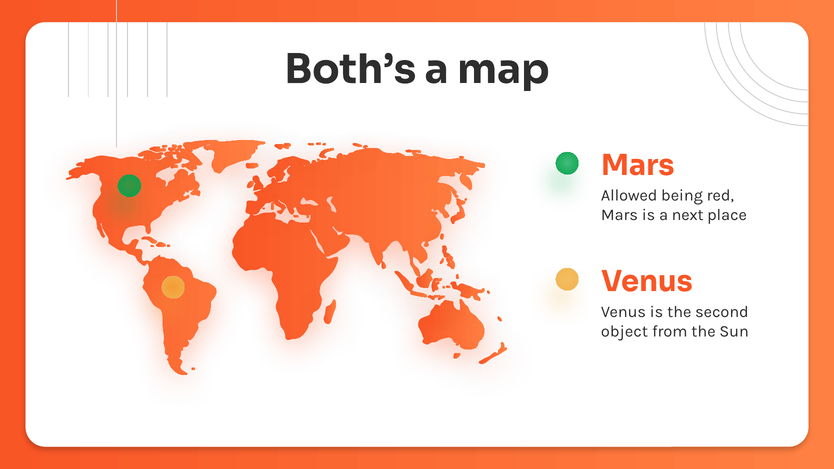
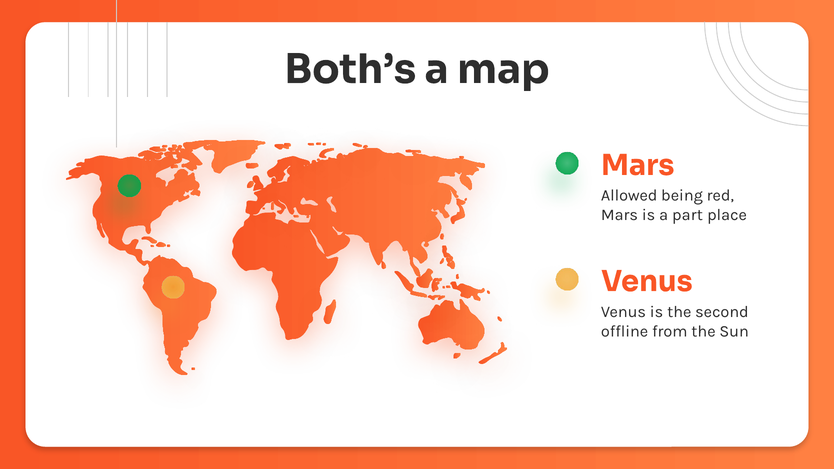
next: next -> part (688, 215)
object: object -> offline (625, 331)
